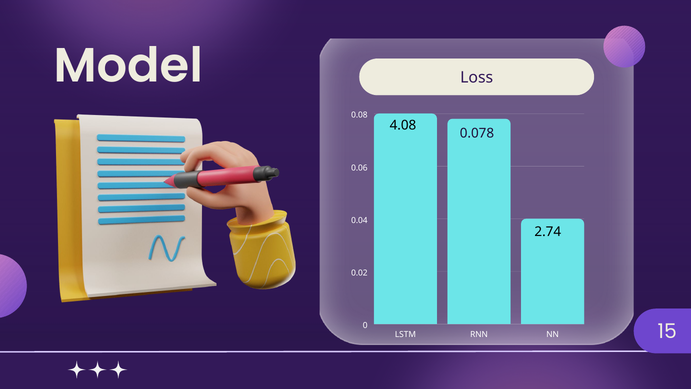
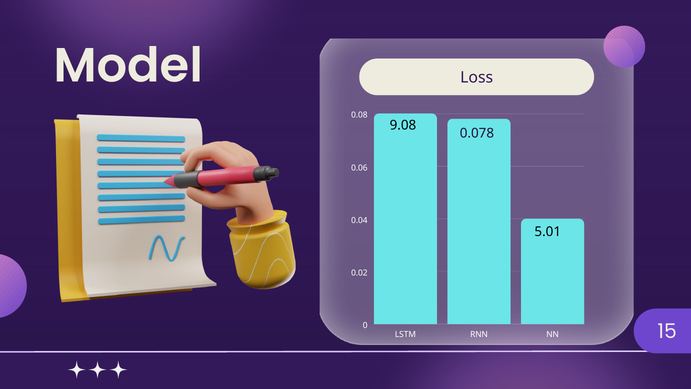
4.08: 4.08 -> 9.08 (403, 125)
2.74: 2.74 -> 5.01 (548, 231)
